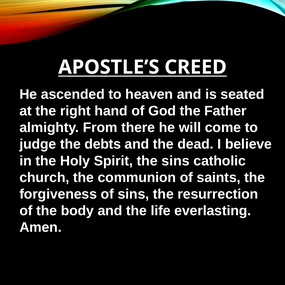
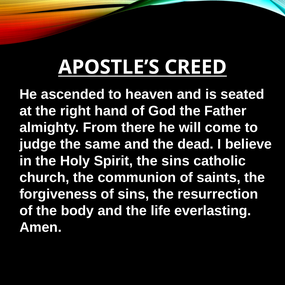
debts: debts -> same (103, 144)
